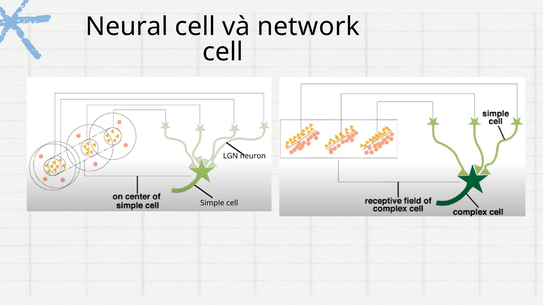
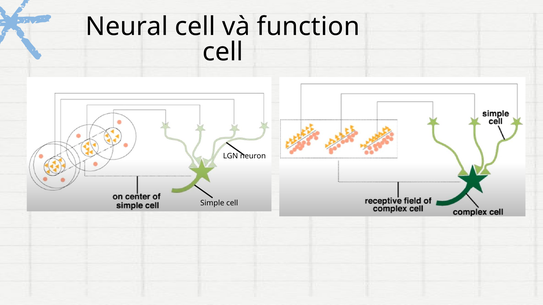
network: network -> function (308, 27)
